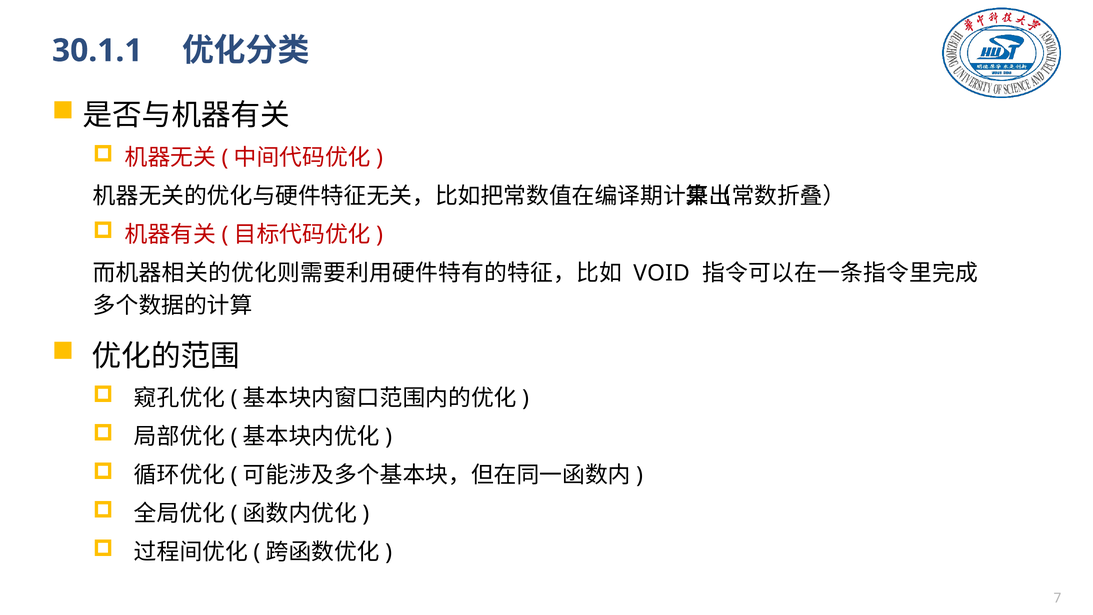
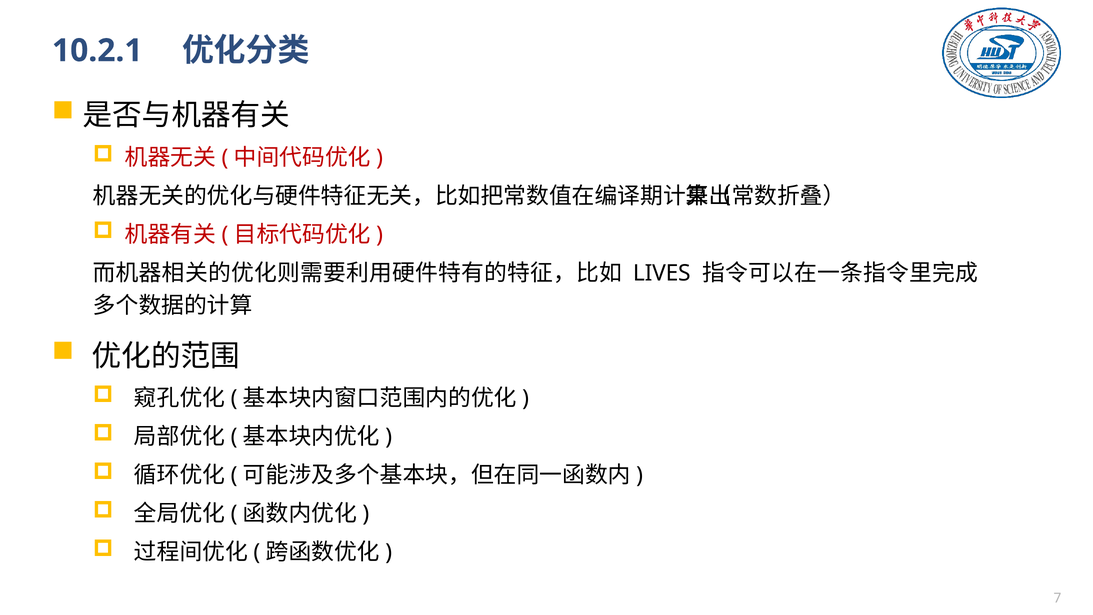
30.1.1: 30.1.1 -> 10.2.1 (97, 51)
VOID: VOID -> LIVES (662, 273)
